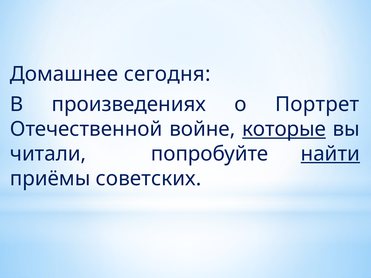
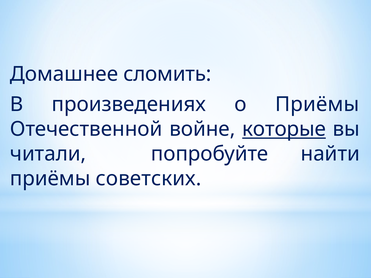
сегодня: сегодня -> сломить (167, 74)
о Портрет: Портрет -> Приёмы (317, 105)
найти underline: present -> none (330, 154)
